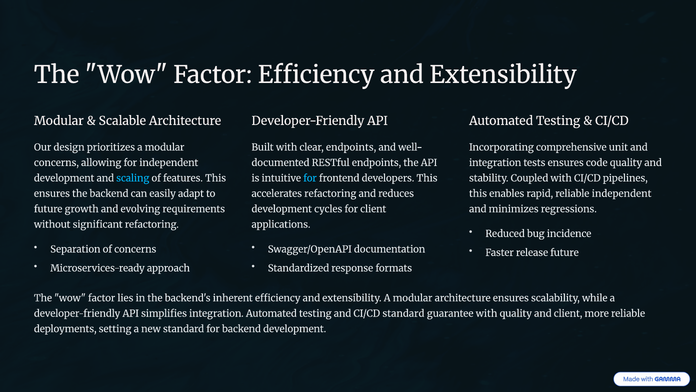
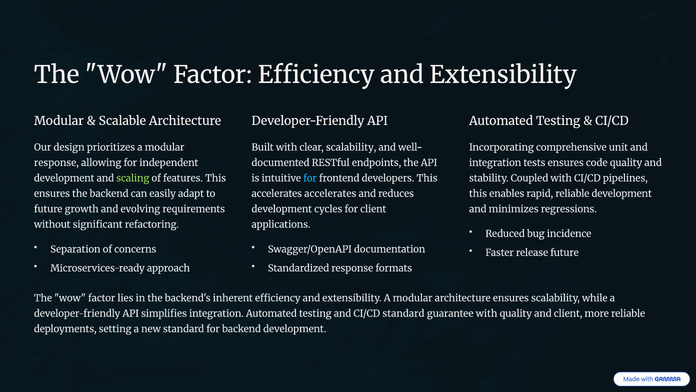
clear endpoints: endpoints -> scalability (351, 147)
concerns: concerns -> response (56, 163)
scaling colour: light blue -> light green (133, 178)
accelerates refactoring: refactoring -> accelerates (330, 193)
reliable independent: independent -> development (622, 193)
